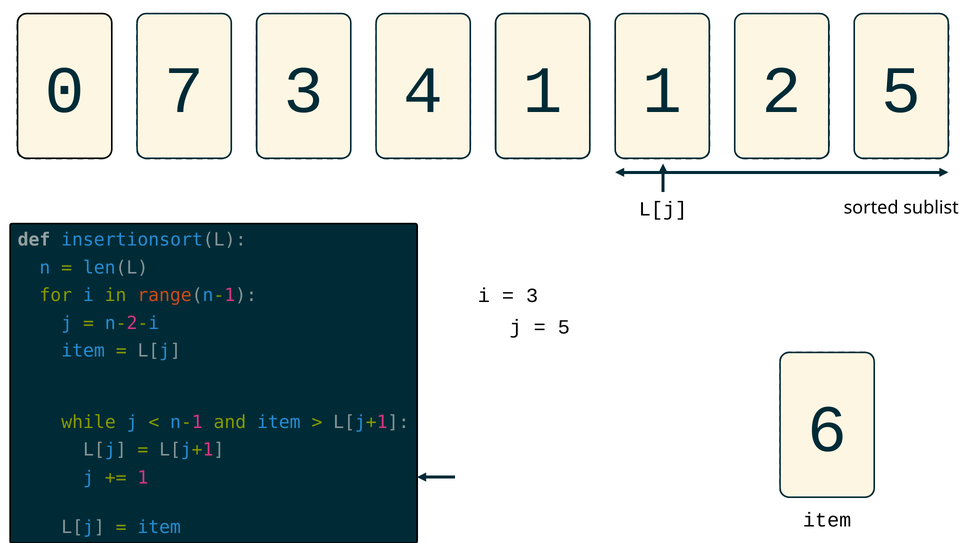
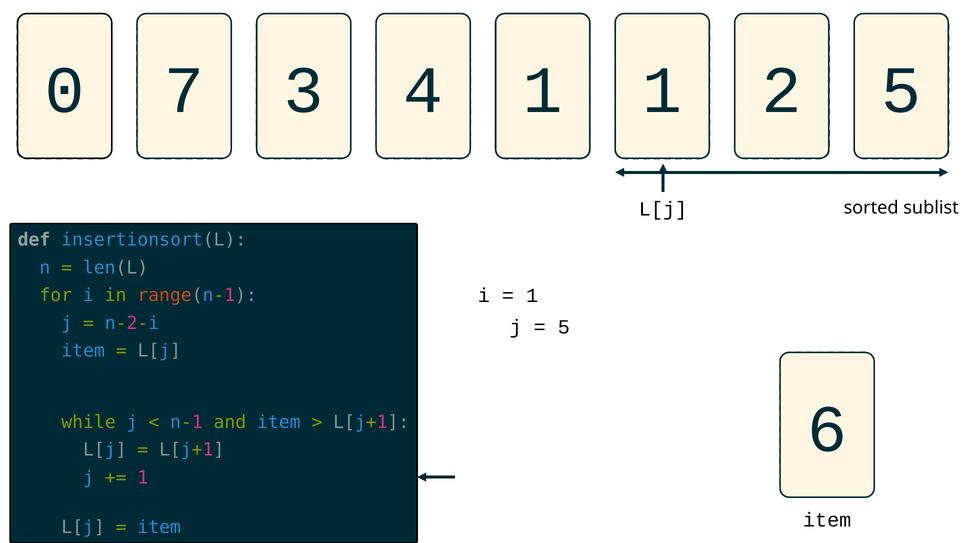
3: 3 -> 1 (532, 296)
